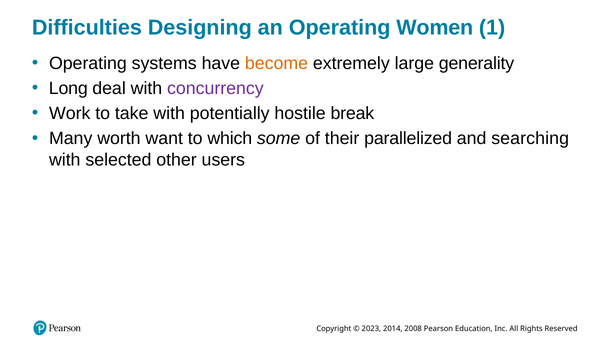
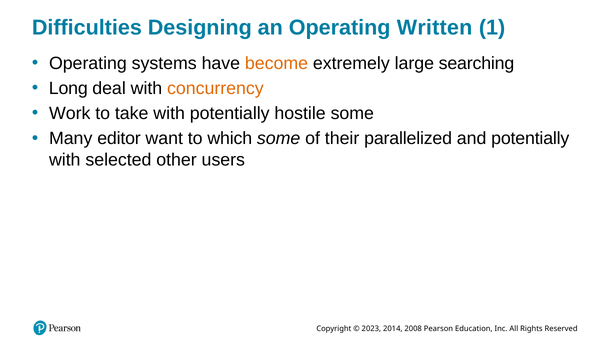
Women: Women -> Written (435, 28)
generality: generality -> searching (477, 63)
concurrency colour: purple -> orange (215, 89)
hostile break: break -> some (352, 114)
worth: worth -> editor (119, 139)
and searching: searching -> potentially (530, 139)
